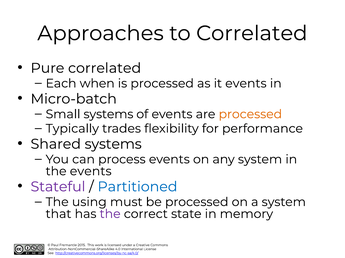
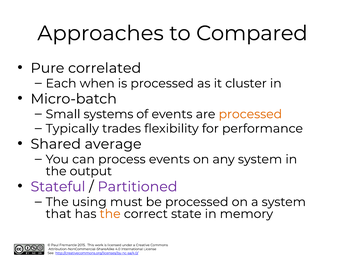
to Correlated: Correlated -> Compared (252, 33)
it events: events -> cluster (246, 84)
Shared systems: systems -> average (113, 144)
the events: events -> output (91, 172)
Partitioned colour: blue -> purple (137, 187)
the colour: purple -> orange (110, 214)
